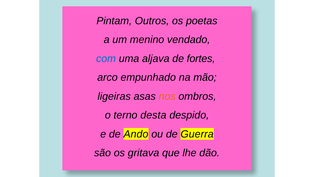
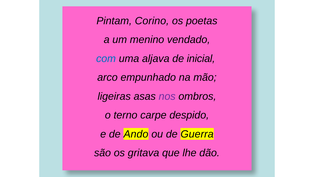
Outros: Outros -> Corino (152, 21)
fortes: fortes -> inicial (201, 58)
nos colour: orange -> purple (167, 96)
desta: desta -> carpe (153, 115)
